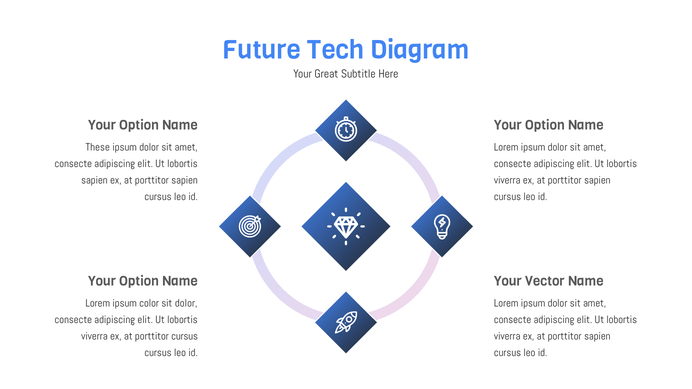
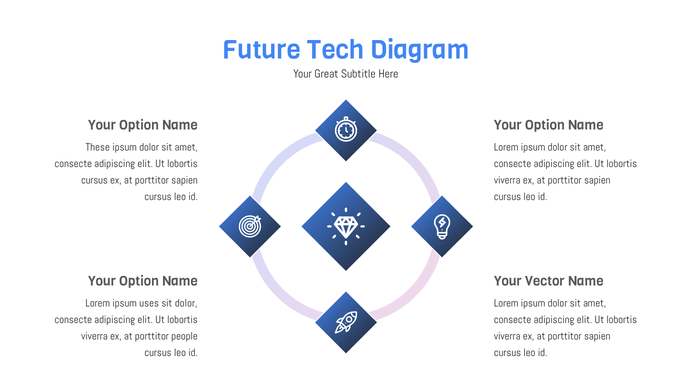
sapien: sapien -> cursus (94, 180)
color: color -> uses (149, 304)
porttitor cursus: cursus -> people (185, 337)
